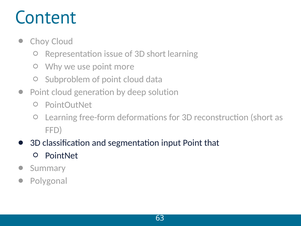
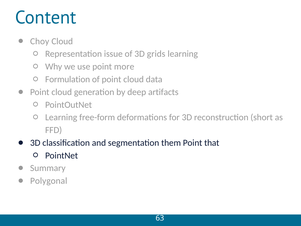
3D short: short -> grids (156, 54)
Subproblem: Subproblem -> Formulation (68, 79)
solution: solution -> artifacts (163, 92)
input: input -> them (171, 143)
